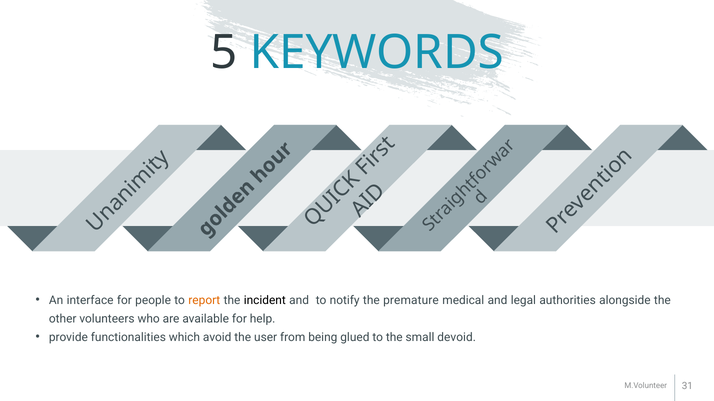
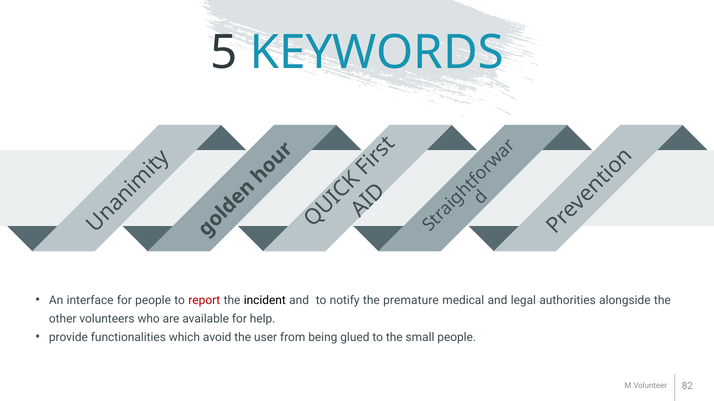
report colour: orange -> red (204, 301)
small devoid: devoid -> people (457, 338)
31: 31 -> 82 (687, 386)
